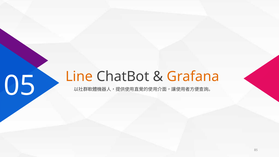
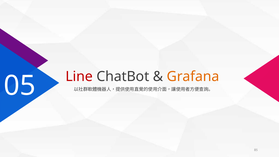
Line colour: orange -> red (79, 77)
